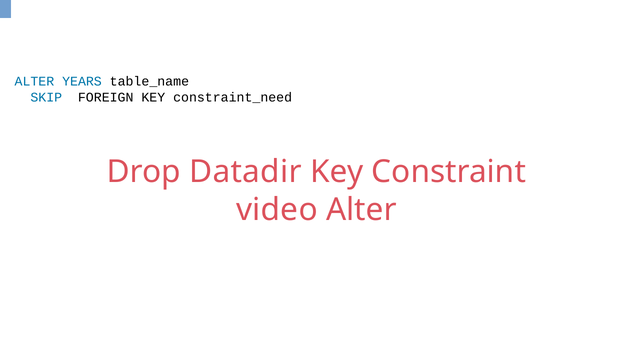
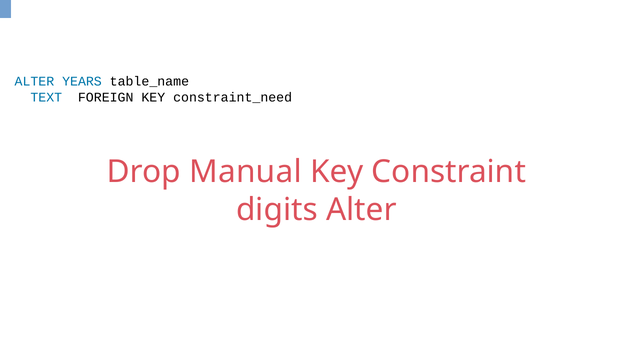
SKIP: SKIP -> TEXT (46, 97)
Datadir: Datadir -> Manual (245, 172)
video: video -> digits (277, 210)
